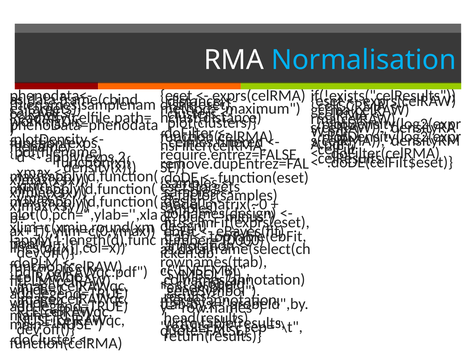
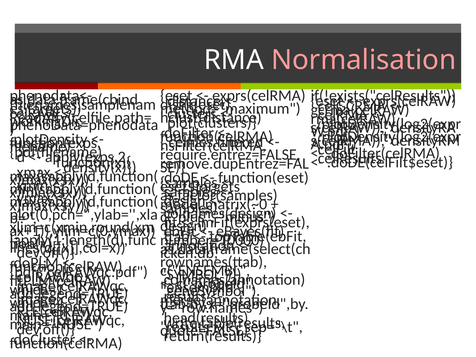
Normalisation colour: light blue -> pink (364, 60)
